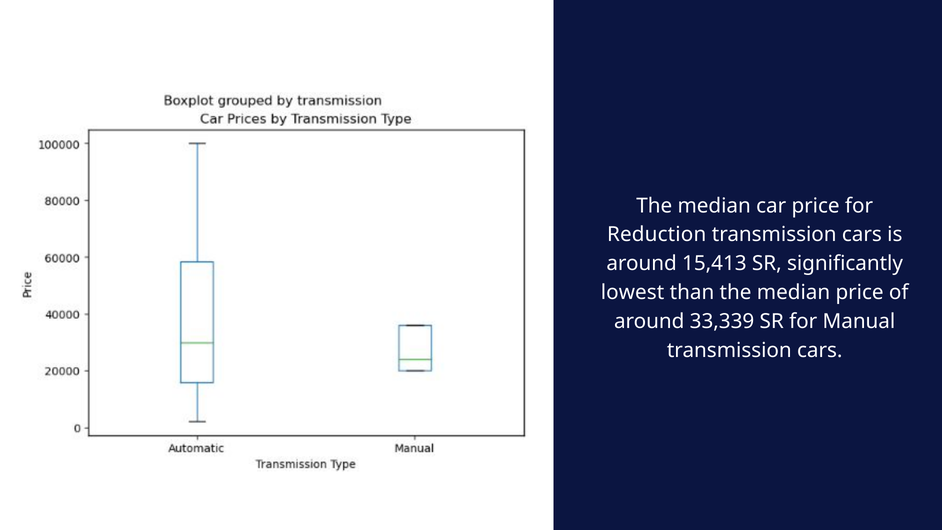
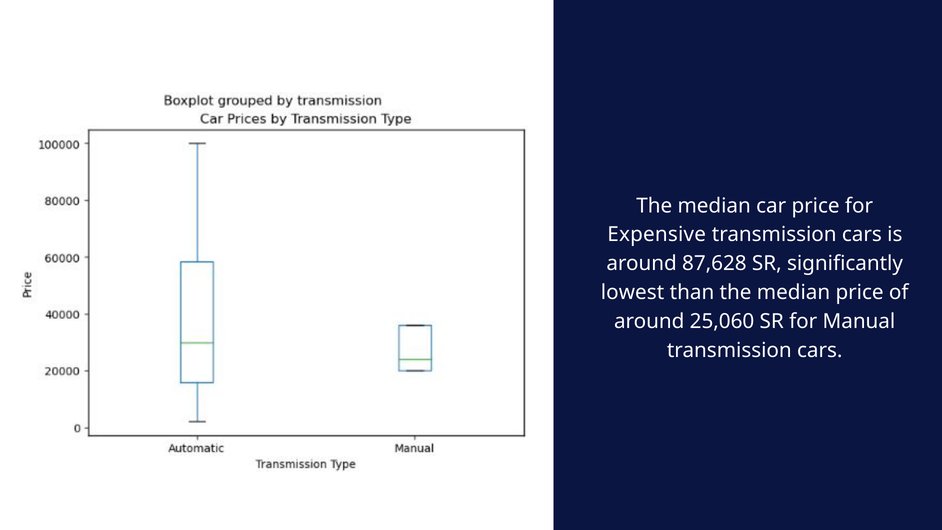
Reduction: Reduction -> Expensive (657, 235)
15,413: 15,413 -> 87,628 (714, 264)
33,339: 33,339 -> 25,060 (722, 321)
